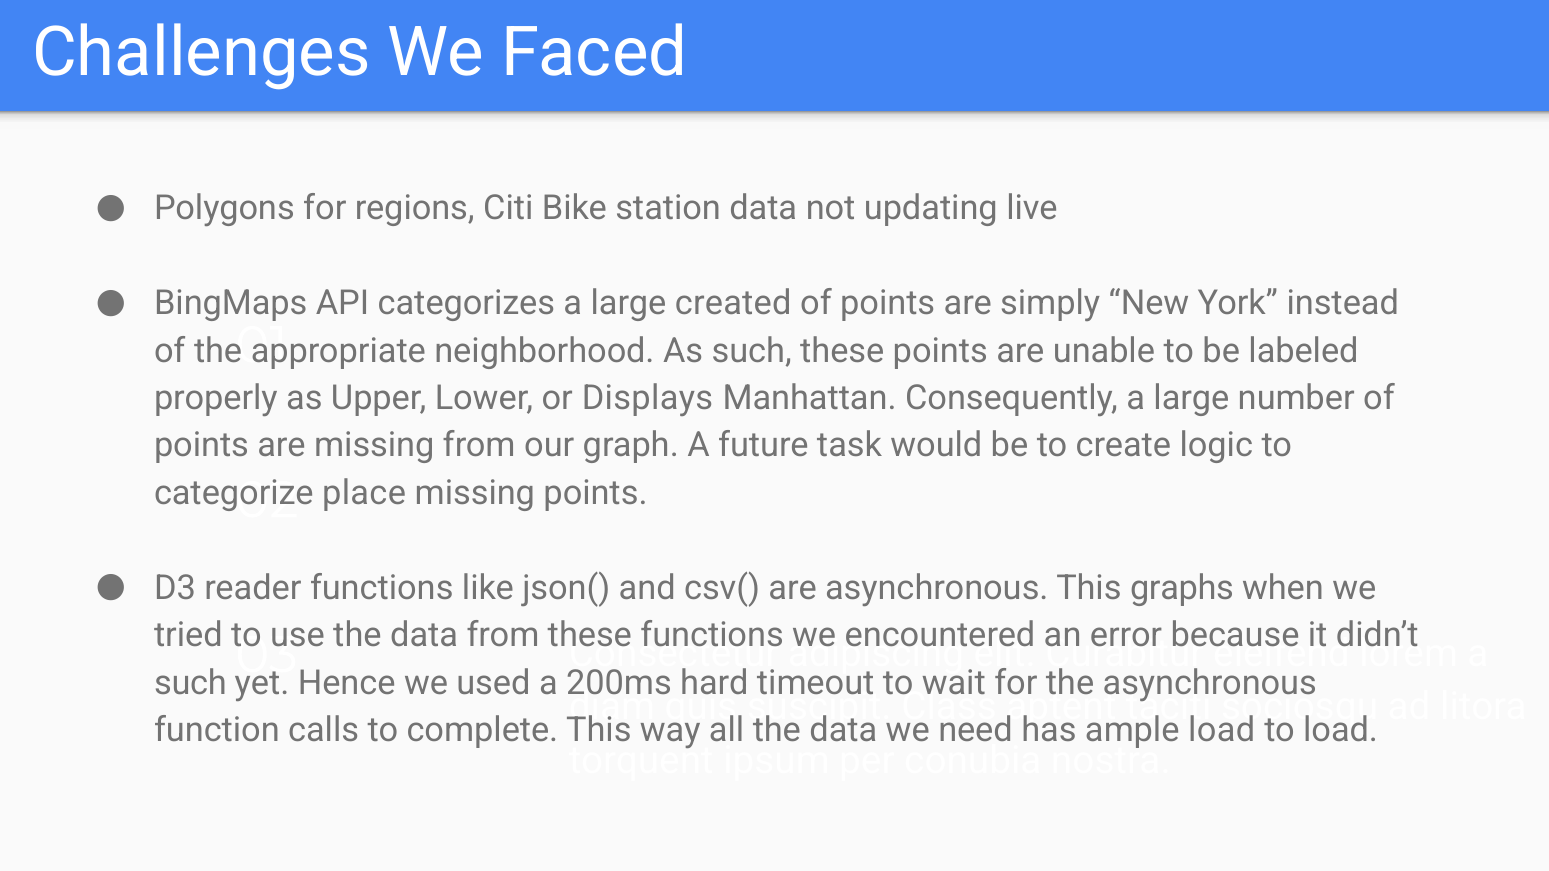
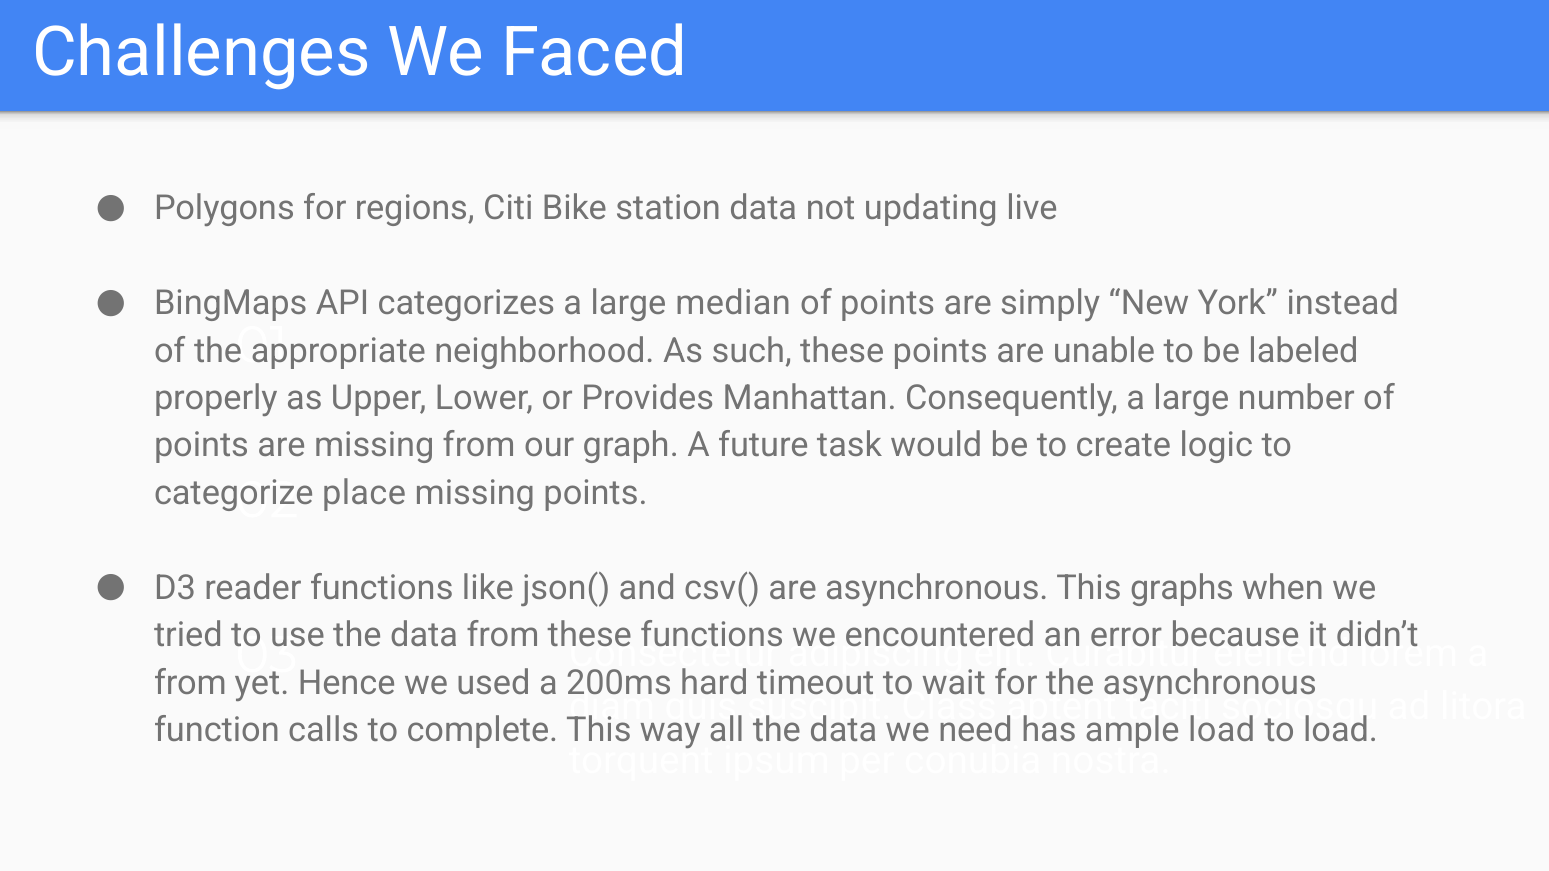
created: created -> median (733, 303)
Displays: Displays -> Provides (648, 398)
such: such -> from (190, 683)
